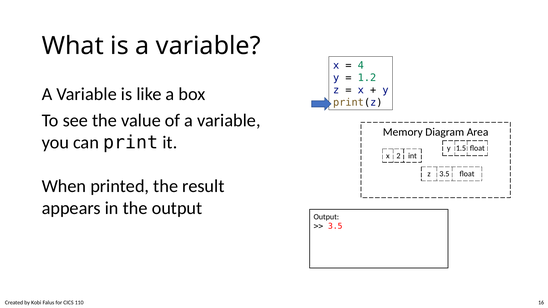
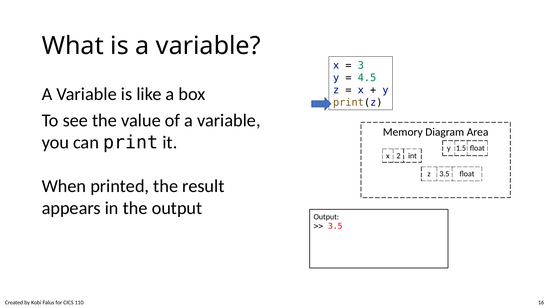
4: 4 -> 3 (361, 65)
1.2: 1.2 -> 4.5 (367, 78)
